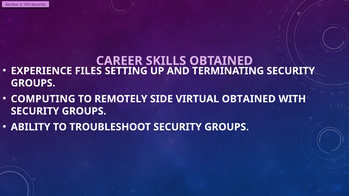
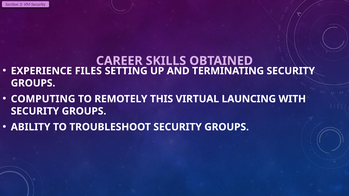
SIDE: SIDE -> THIS (162, 99)
VIRTUAL OBTAINED: OBTAINED -> LAUNCING (249, 99)
